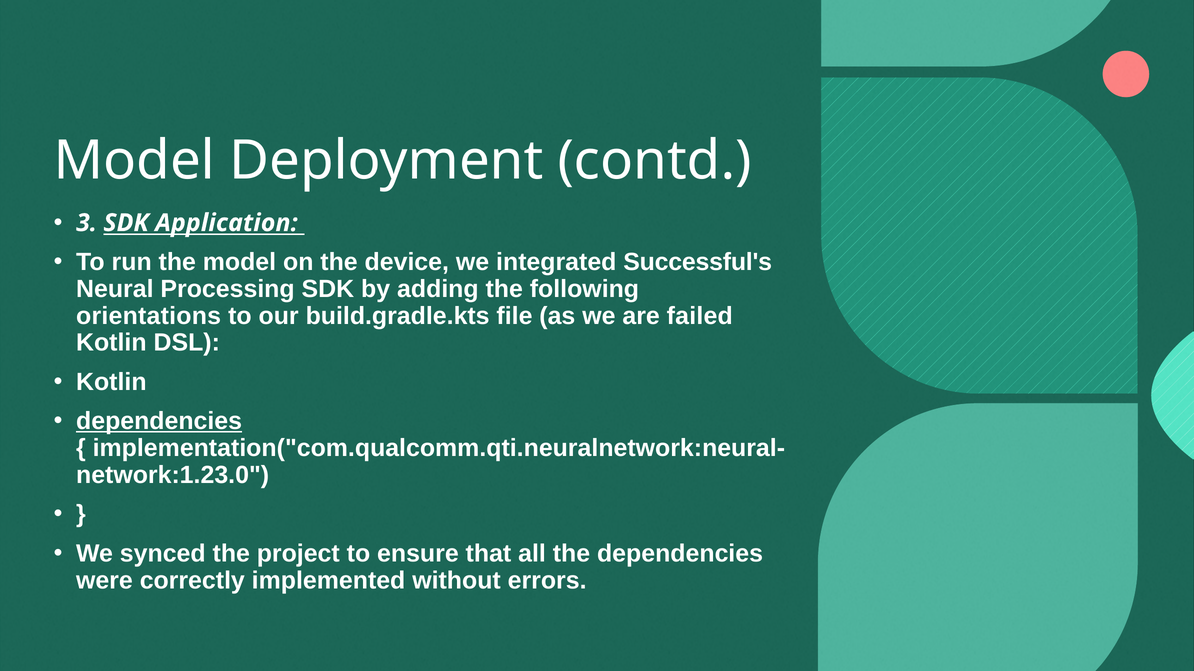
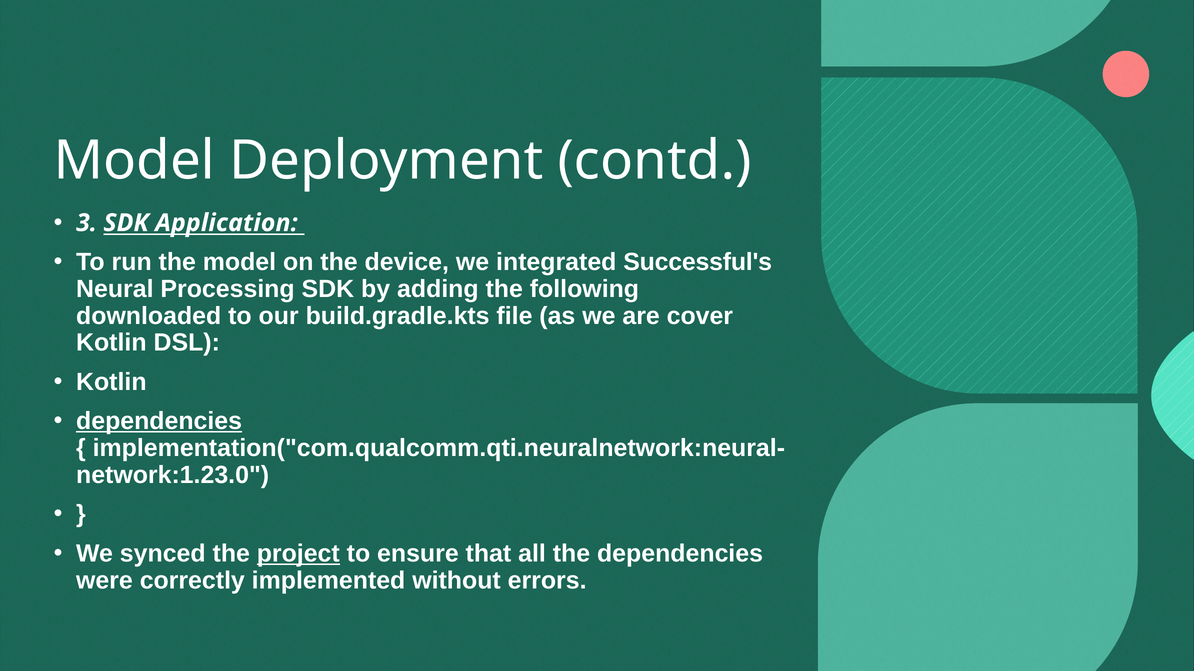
orientations: orientations -> downloaded (149, 316)
failed: failed -> cover (700, 316)
project underline: none -> present (298, 554)
